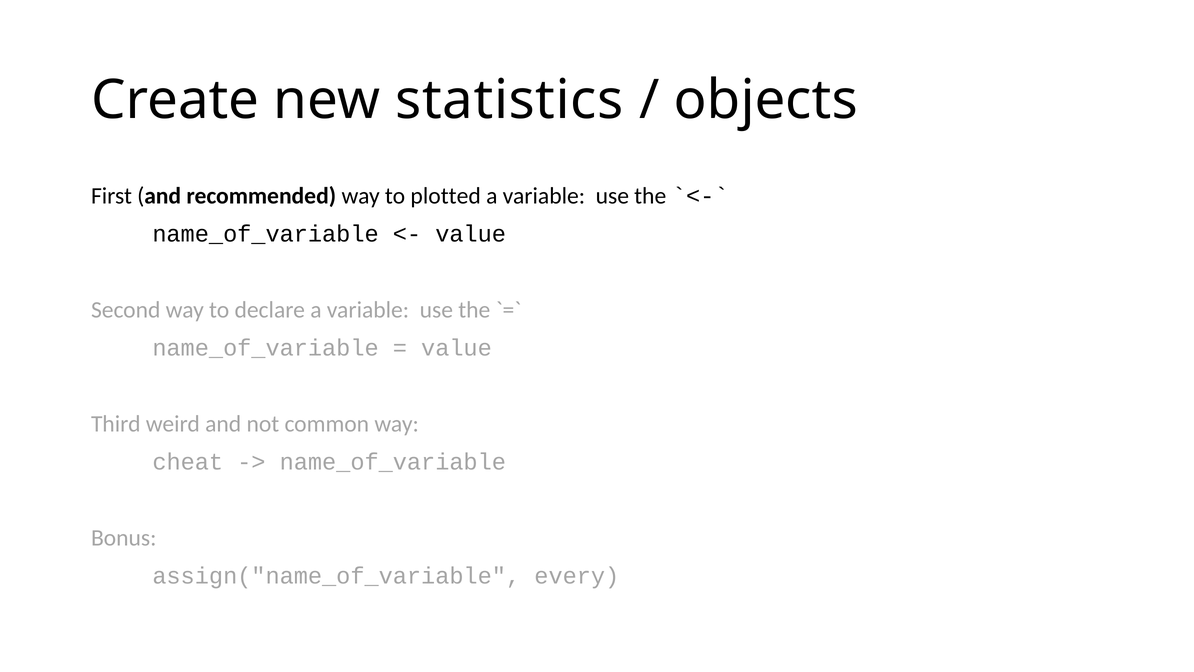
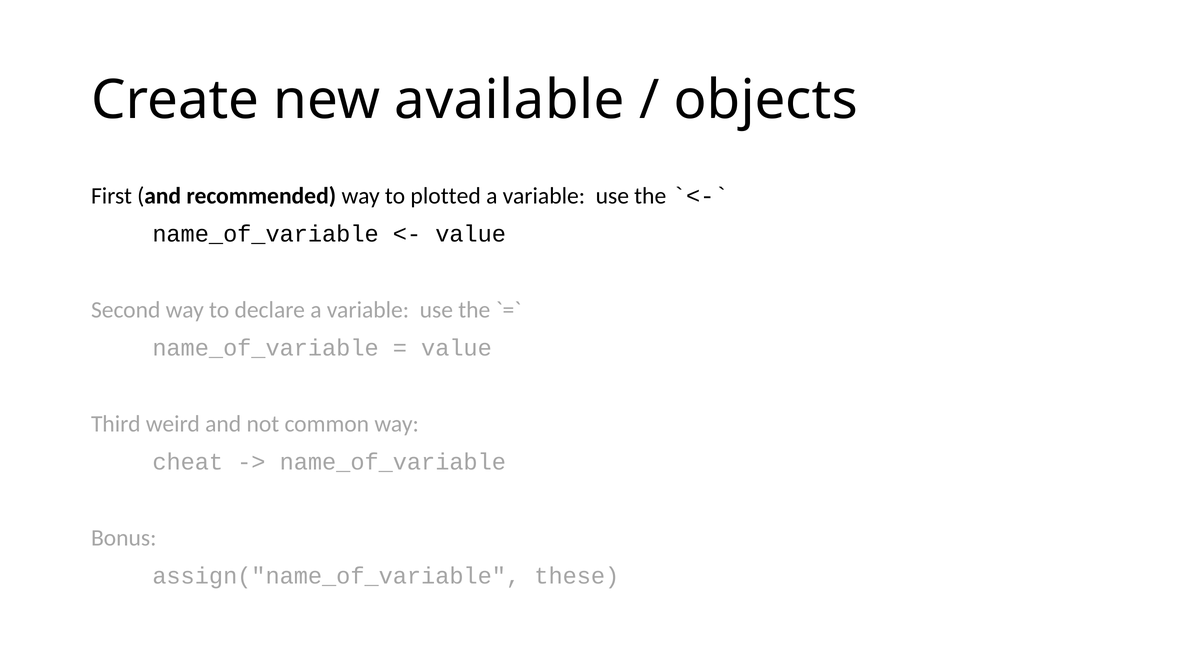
statistics: statistics -> available (509, 100)
every: every -> these (577, 575)
